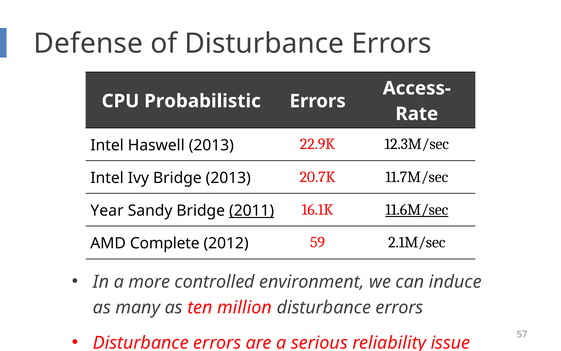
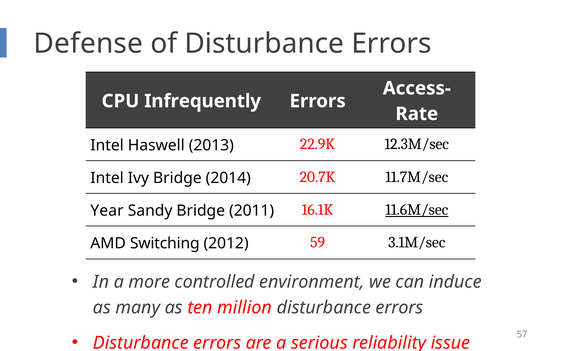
Probabilistic: Probabilistic -> Infrequently (203, 101)
Bridge 2013: 2013 -> 2014 (228, 178)
2011 underline: present -> none (252, 210)
Complete: Complete -> Switching (165, 243)
2.1M/sec: 2.1M/sec -> 3.1M/sec (417, 242)
